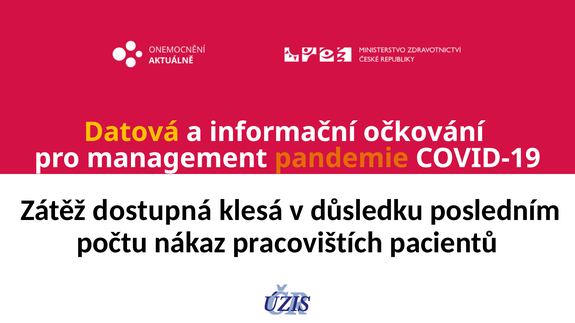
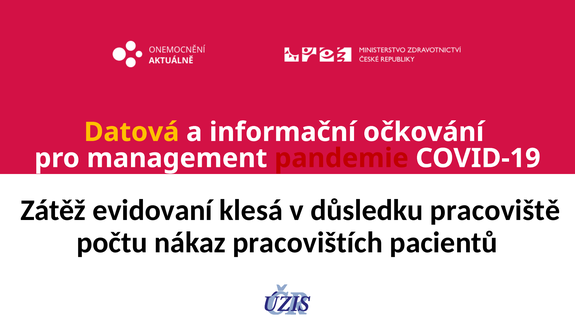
pandemie colour: orange -> red (341, 158)
dostupná: dostupná -> evidovaní (153, 211)
posledním: posledním -> pracoviště (495, 211)
